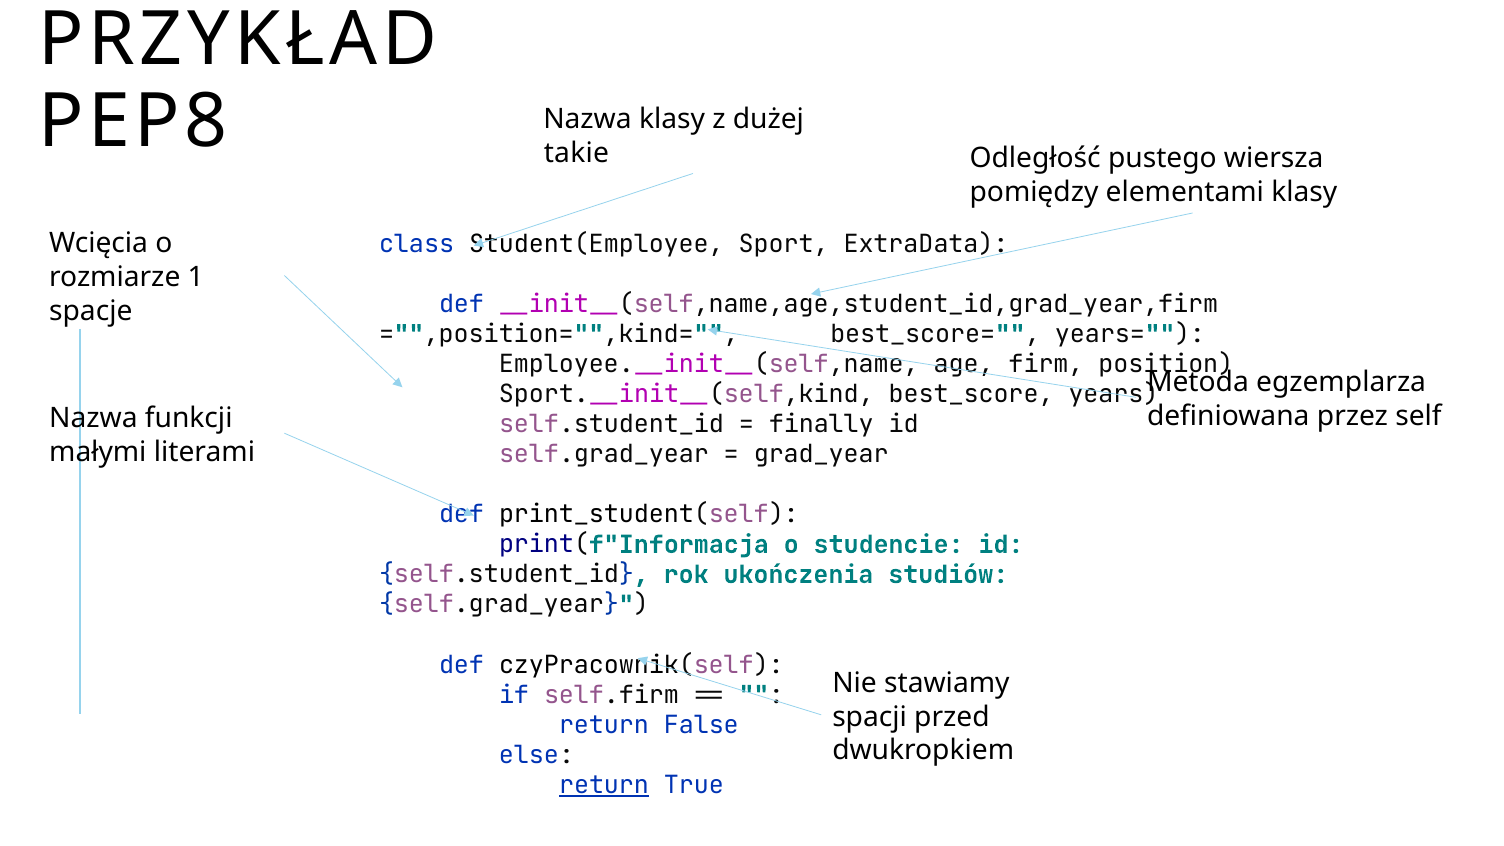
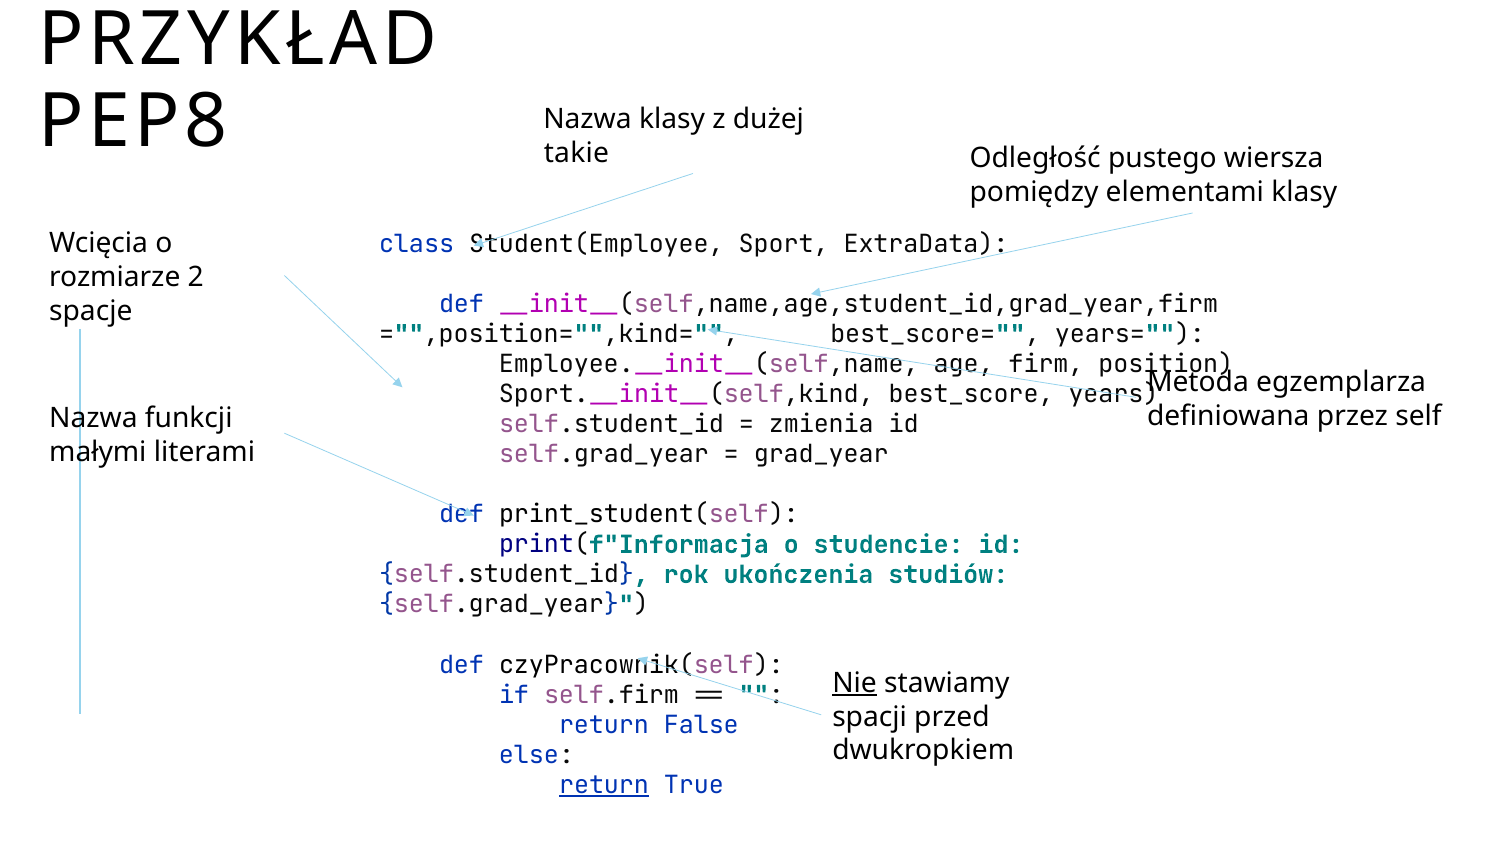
1: 1 -> 2 (196, 277)
finally_id: finally_id -> zmienia_id (844, 424)
Nie underline: none -> present (855, 683)
